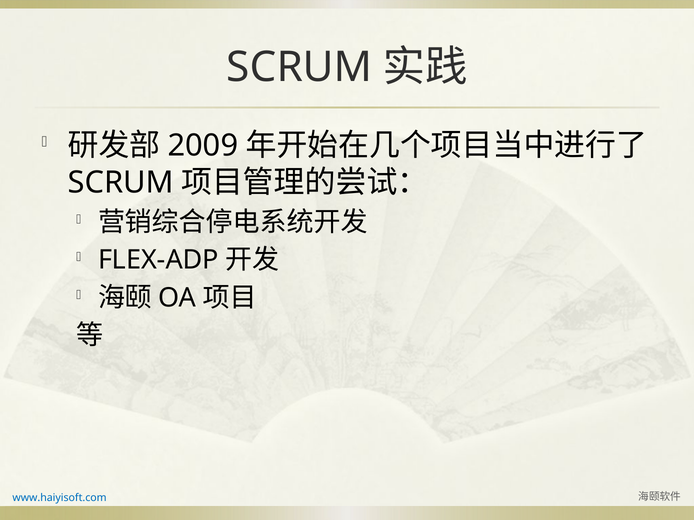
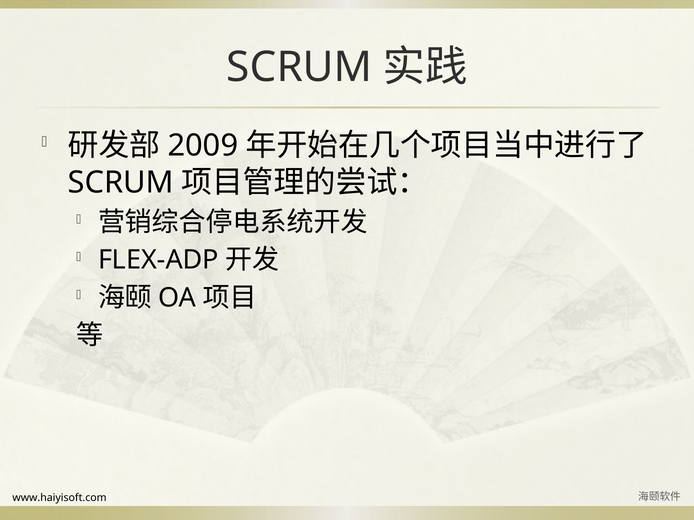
www.haiyisoft.com colour: blue -> black (60, 498)
